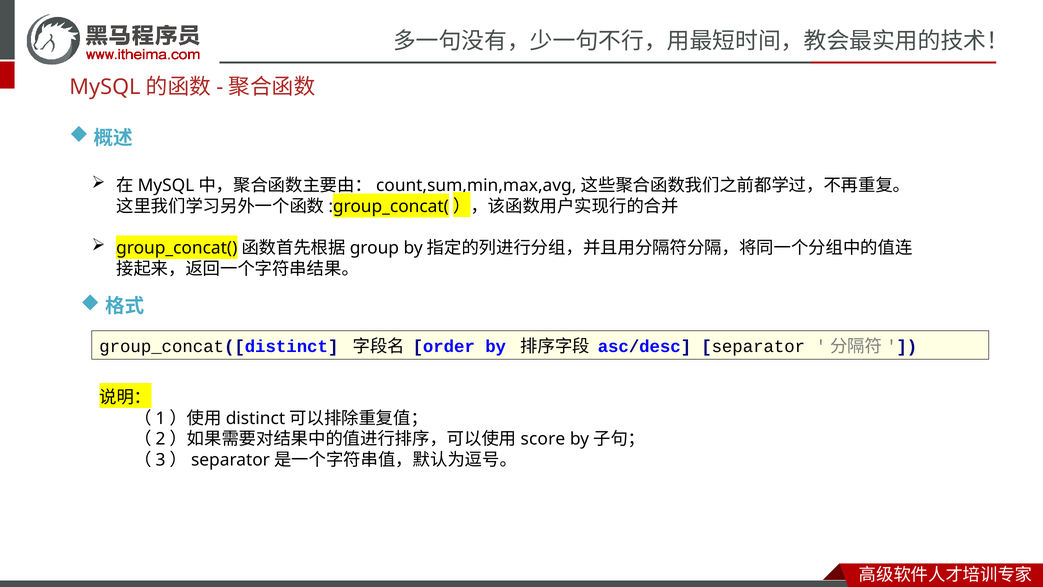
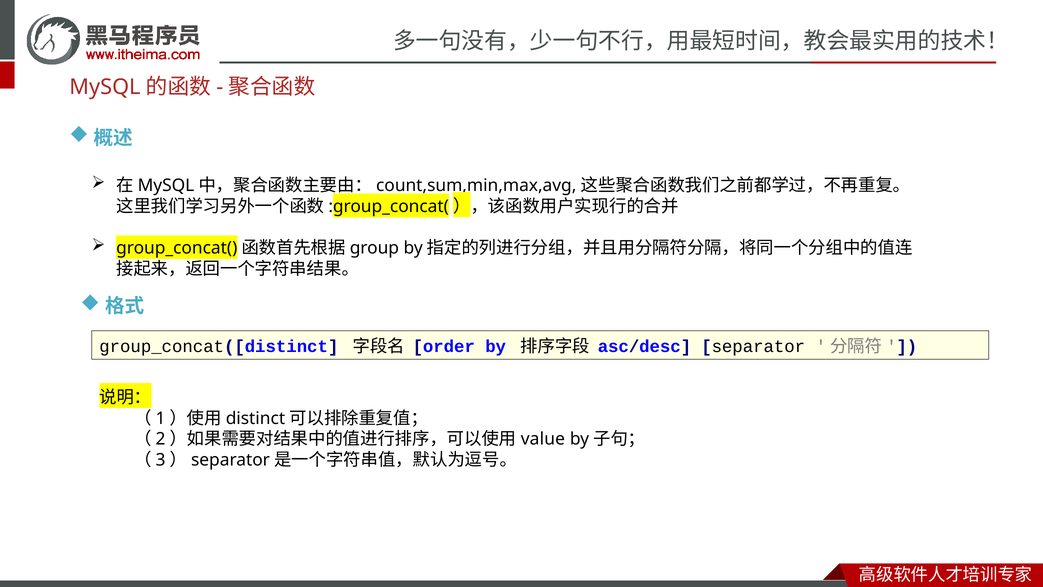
score: score -> value (543, 439)
